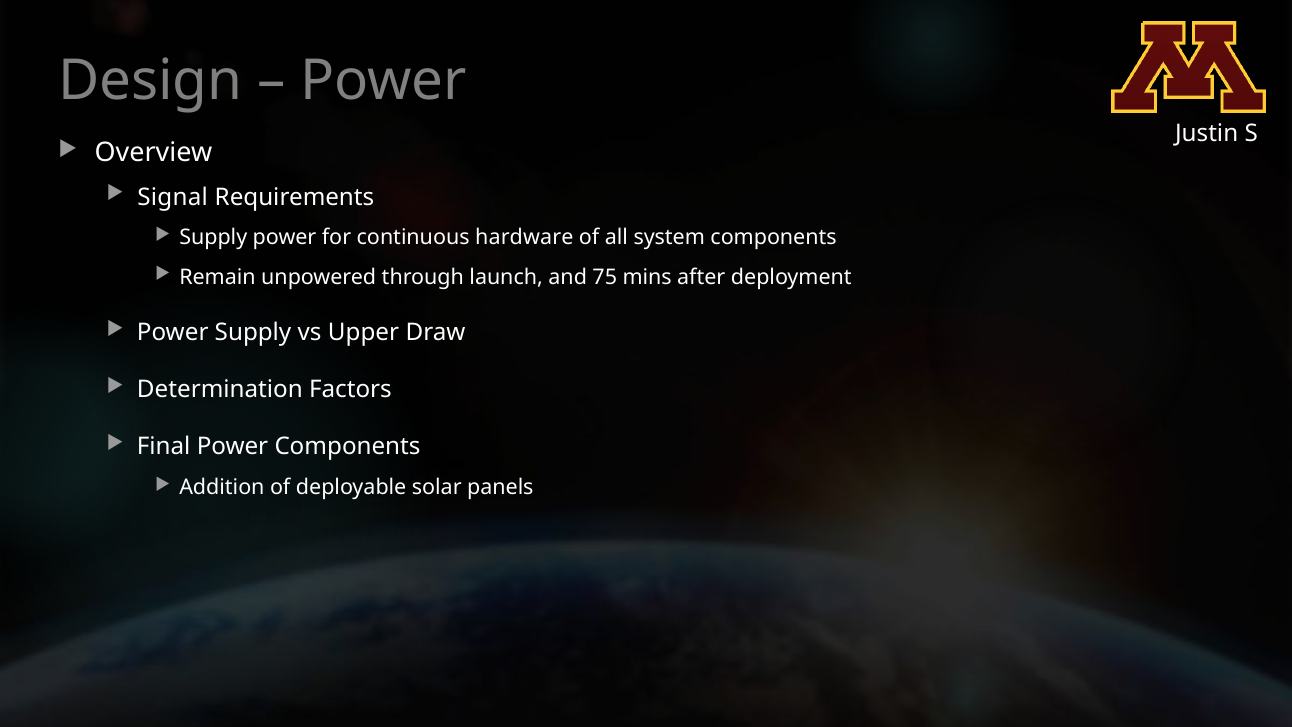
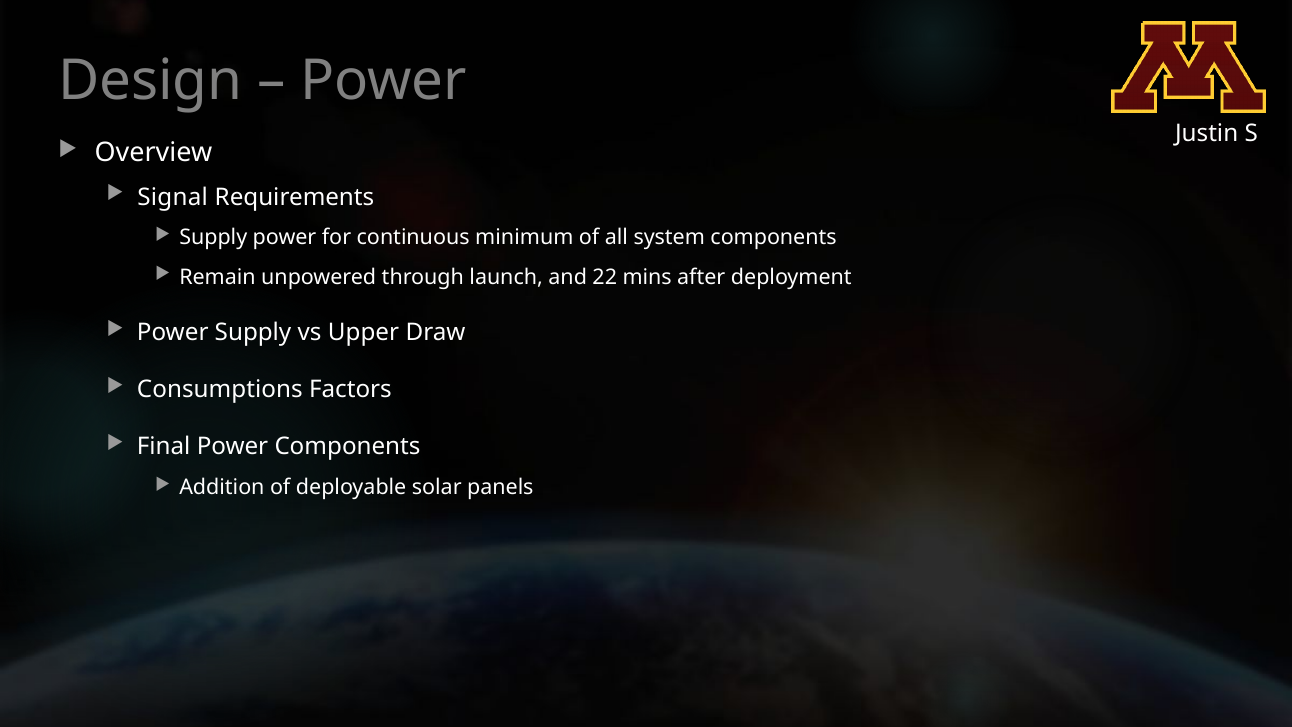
hardware: hardware -> minimum (524, 238)
75: 75 -> 22 (605, 277)
Determination: Determination -> Consumptions (220, 390)
